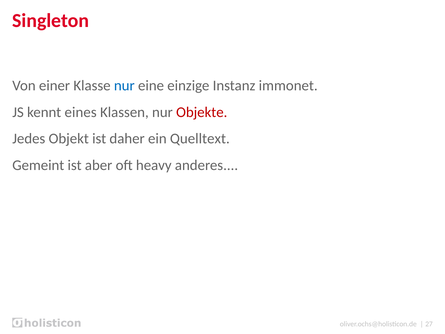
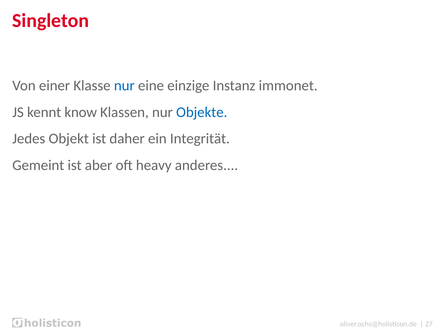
eines: eines -> know (81, 112)
Objekte colour: red -> blue (202, 112)
Quelltext: Quelltext -> Integrität (200, 139)
